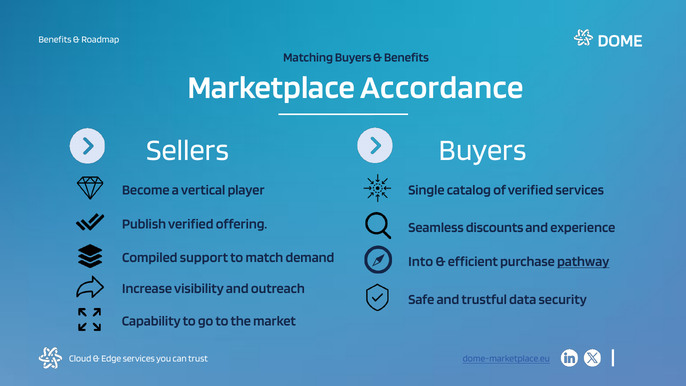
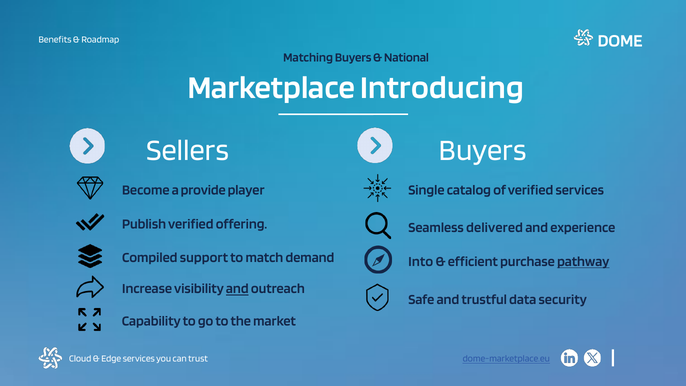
Benefits: Benefits -> National (406, 57)
Accordance: Accordance -> Introducing (442, 87)
vertical: vertical -> provide (203, 190)
discounts: discounts -> delivered (495, 227)
and underline: none -> present (237, 289)
